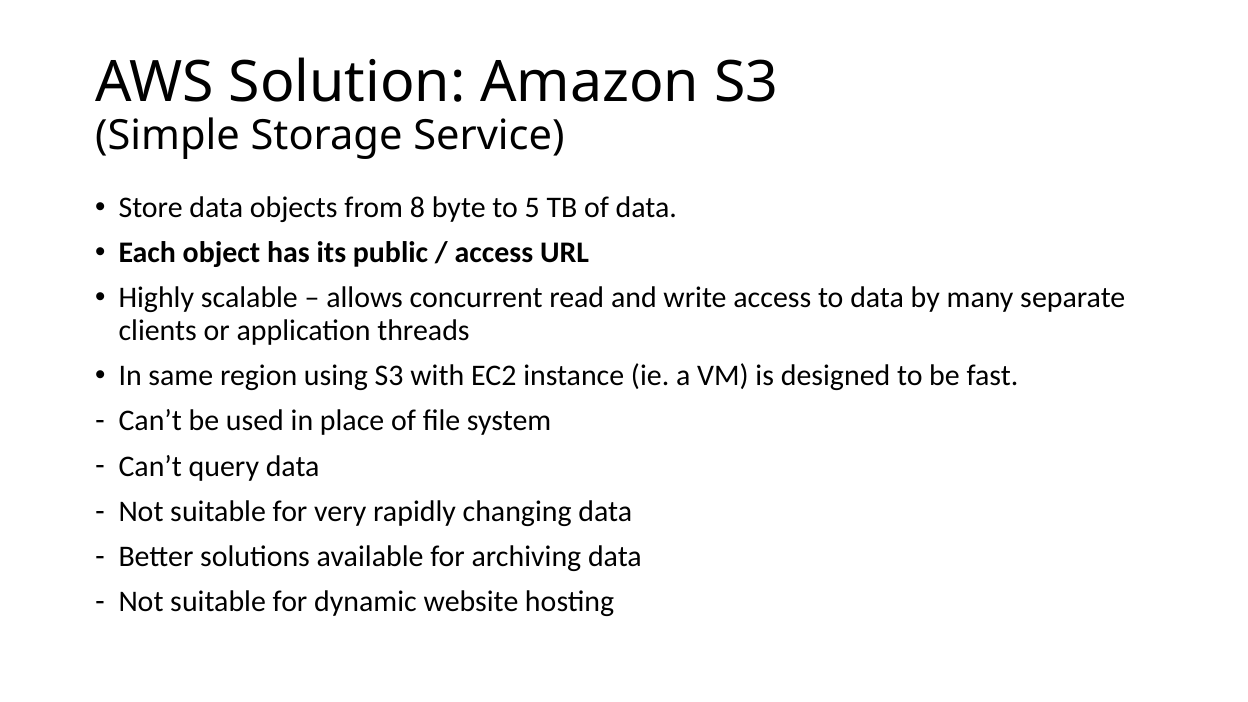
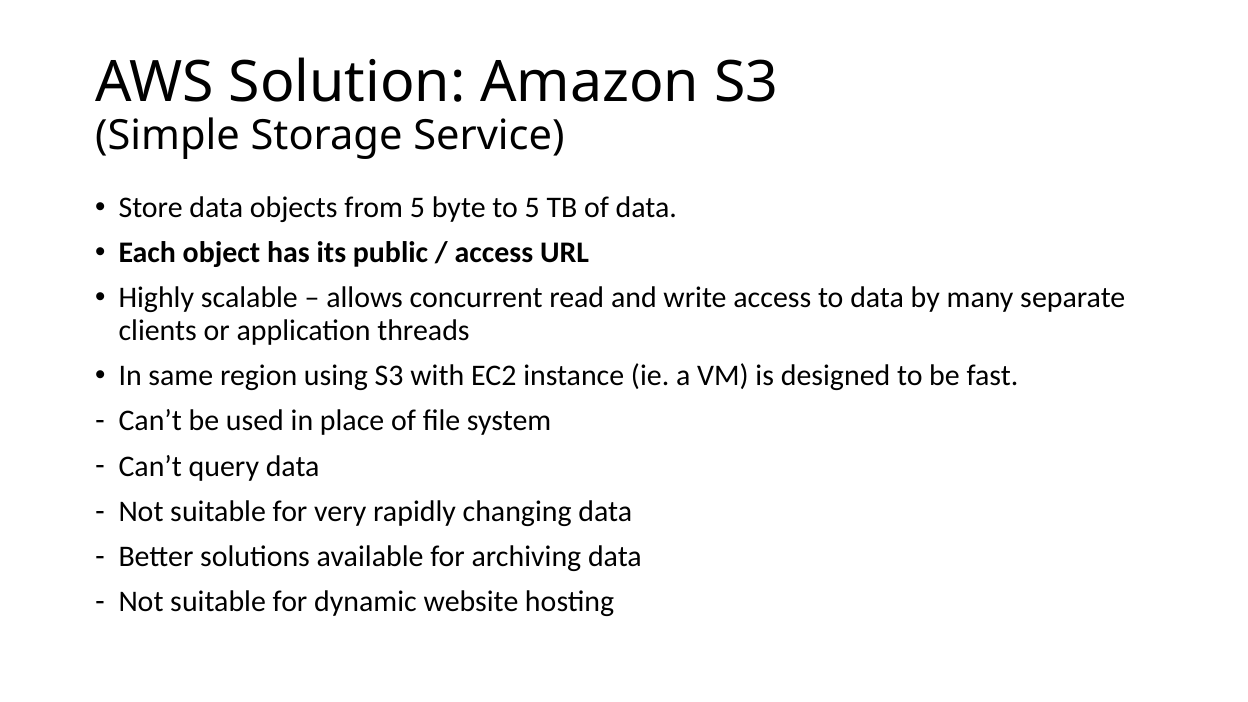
from 8: 8 -> 5 (417, 208)
